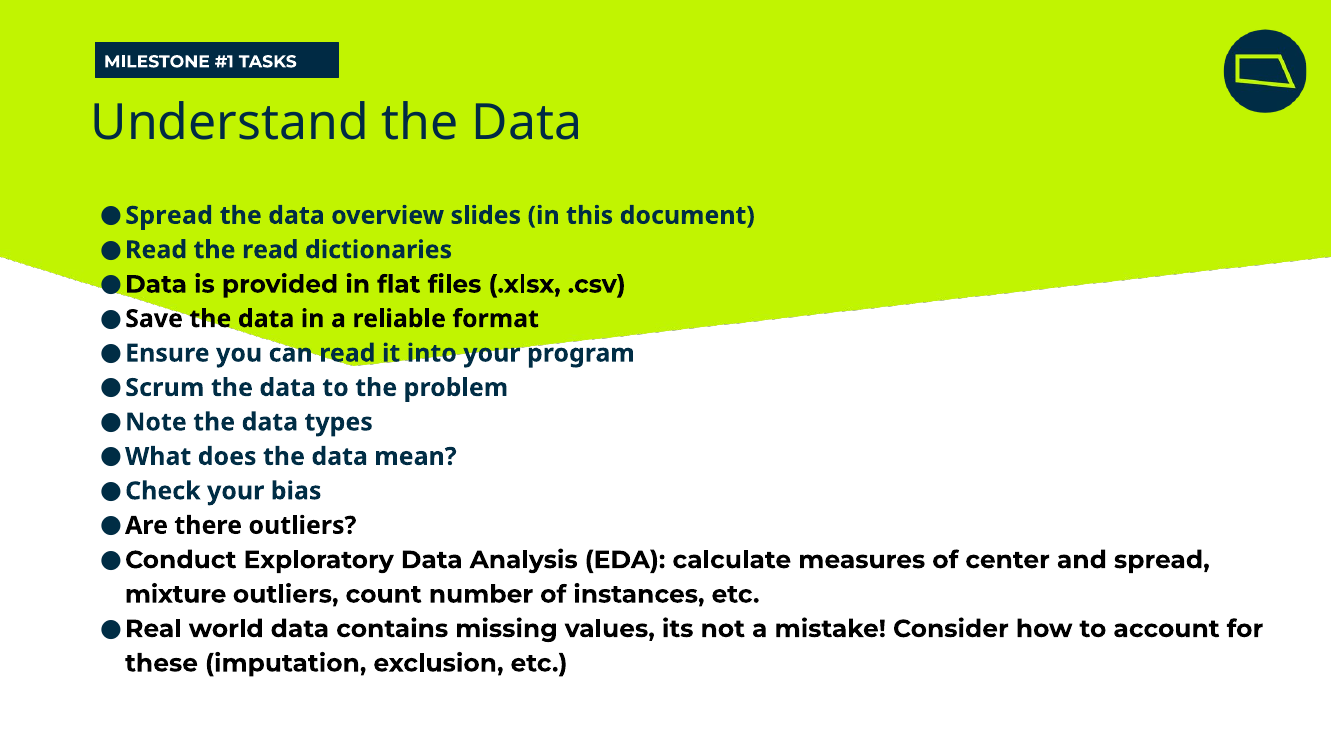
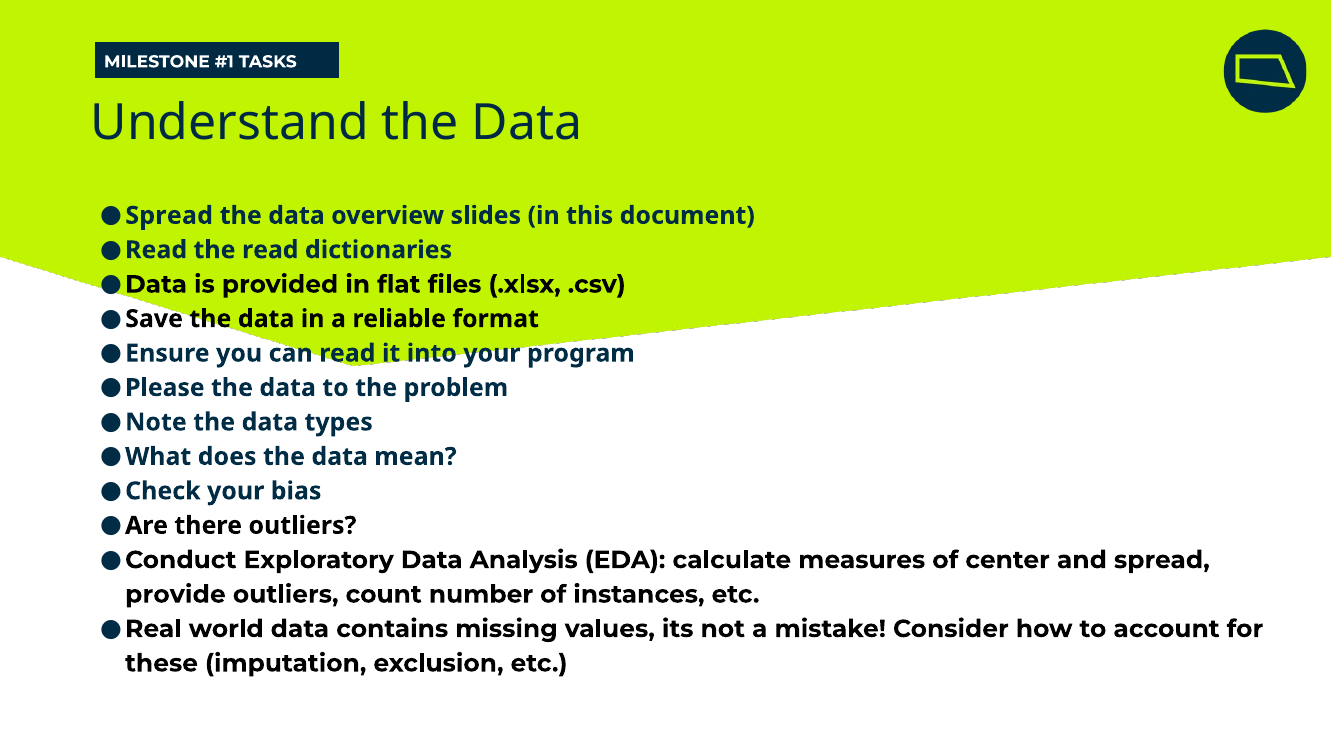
Scrum: Scrum -> Please (165, 388)
mixture: mixture -> provide (175, 594)
